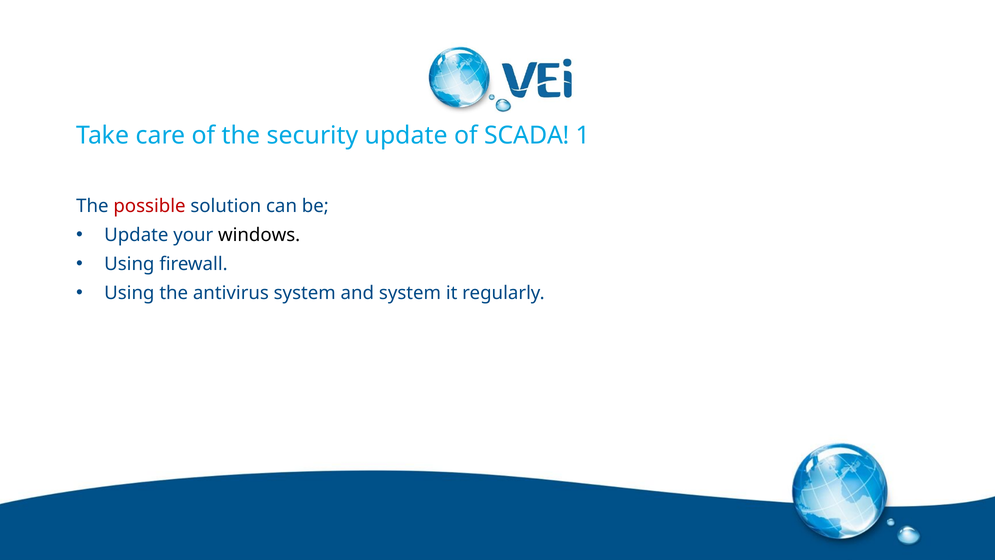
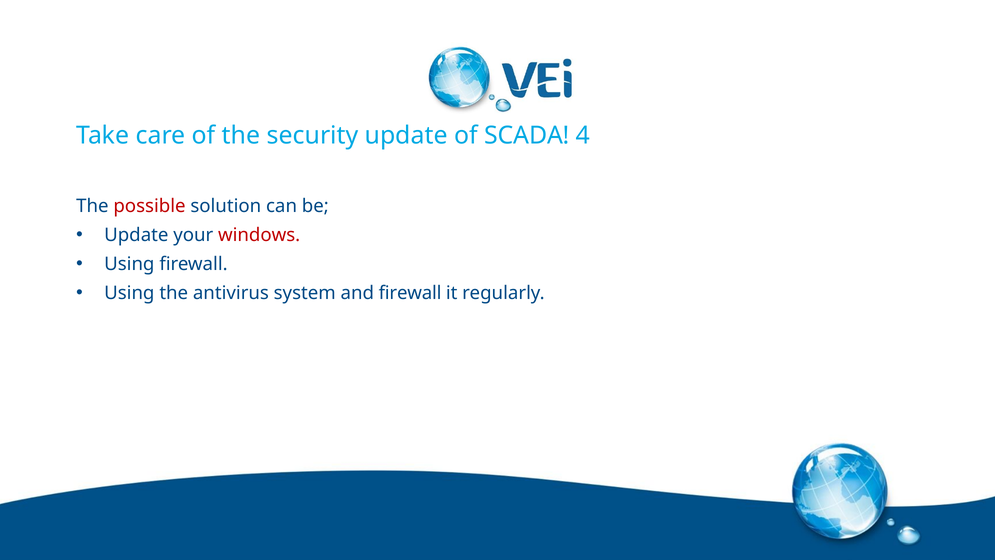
1: 1 -> 4 (583, 136)
windows colour: black -> red (259, 235)
and system: system -> firewall (410, 293)
